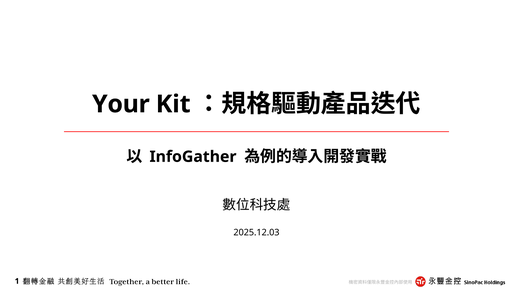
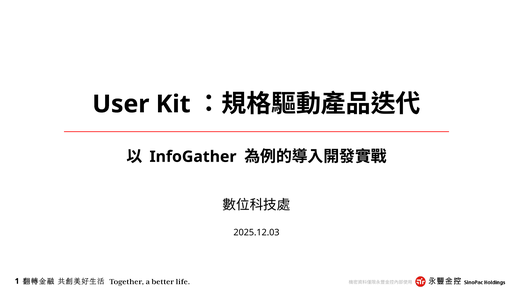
Your: Your -> User (121, 104)
